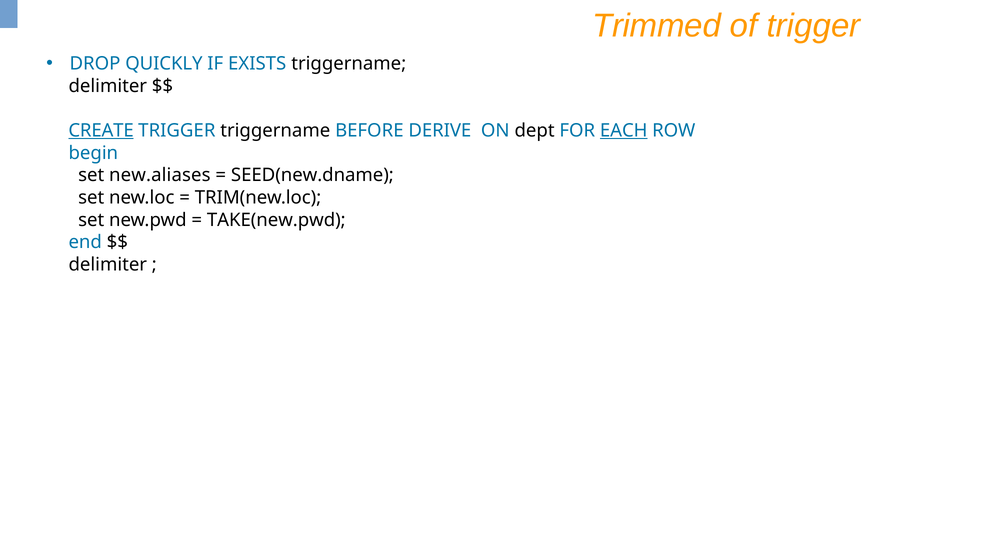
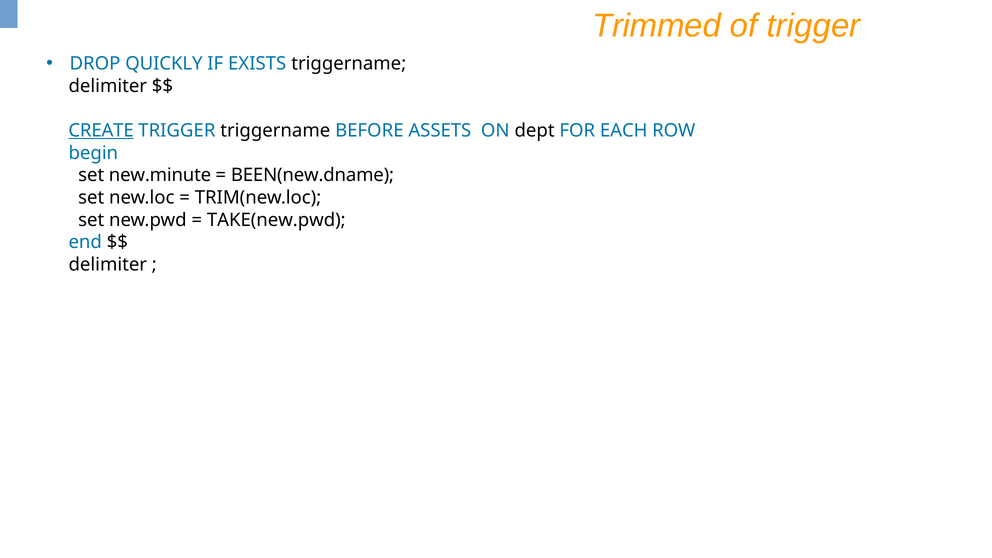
DERIVE: DERIVE -> ASSETS (440, 131)
EACH underline: present -> none (624, 131)
new.aliases: new.aliases -> new.minute (160, 175)
SEED(new.dname: SEED(new.dname -> BEEN(new.dname (312, 175)
